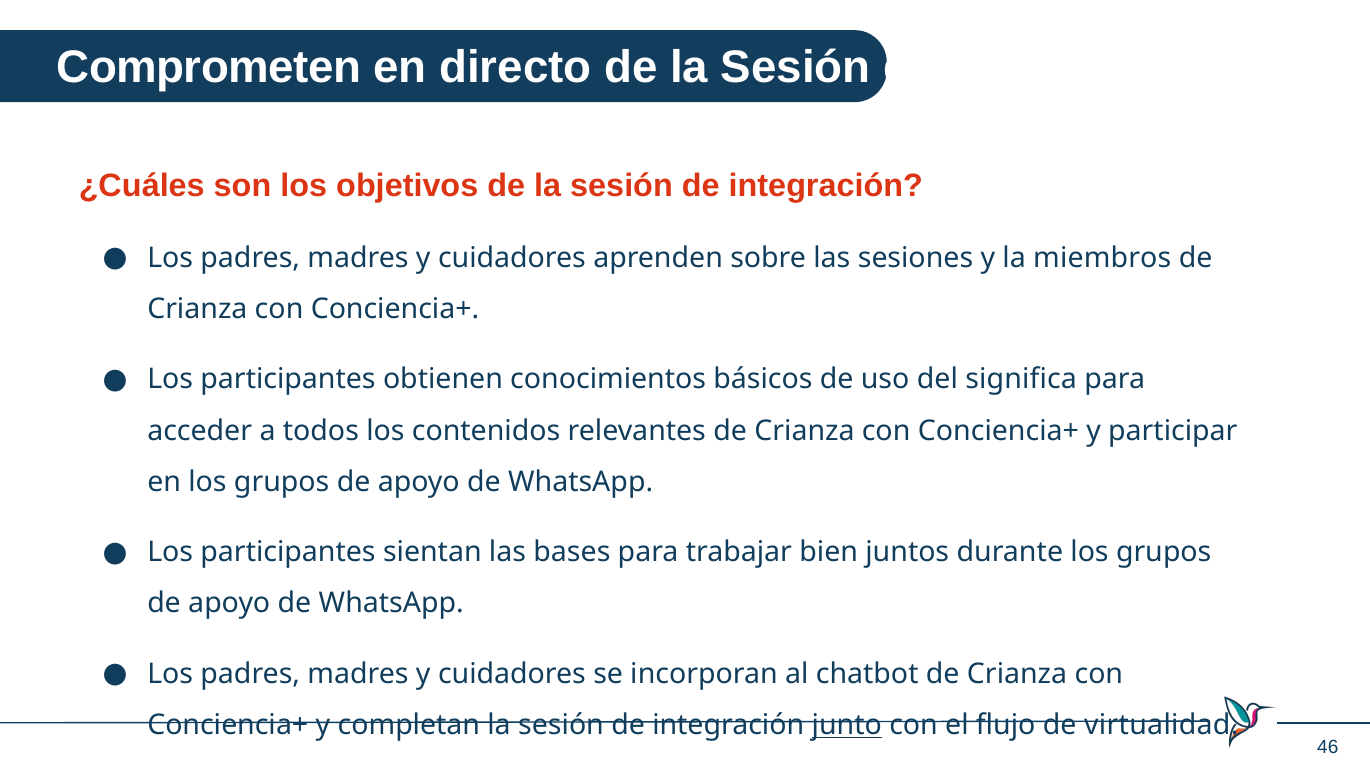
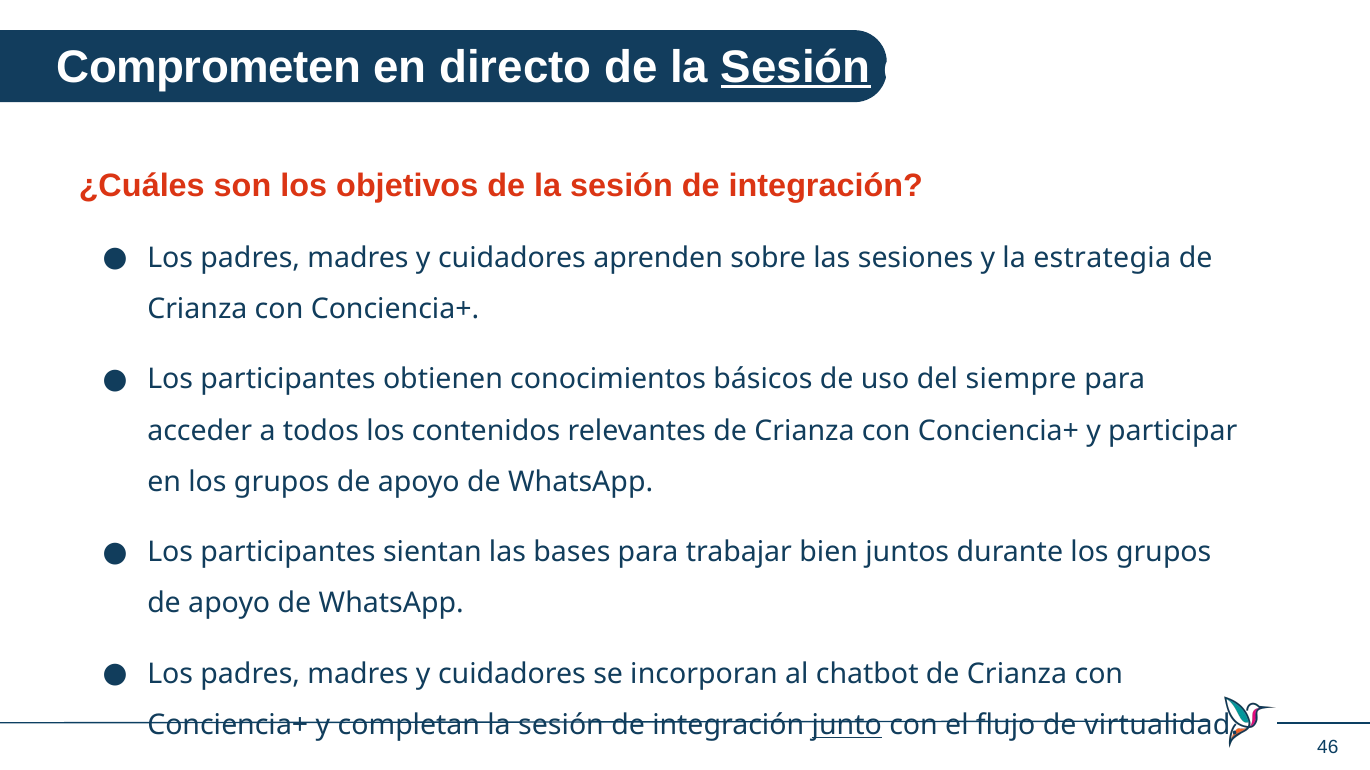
Sesión underline: none -> present (796, 67)
miembros: miembros -> estrategia (1102, 258)
significa: significa -> siempre (1021, 380)
